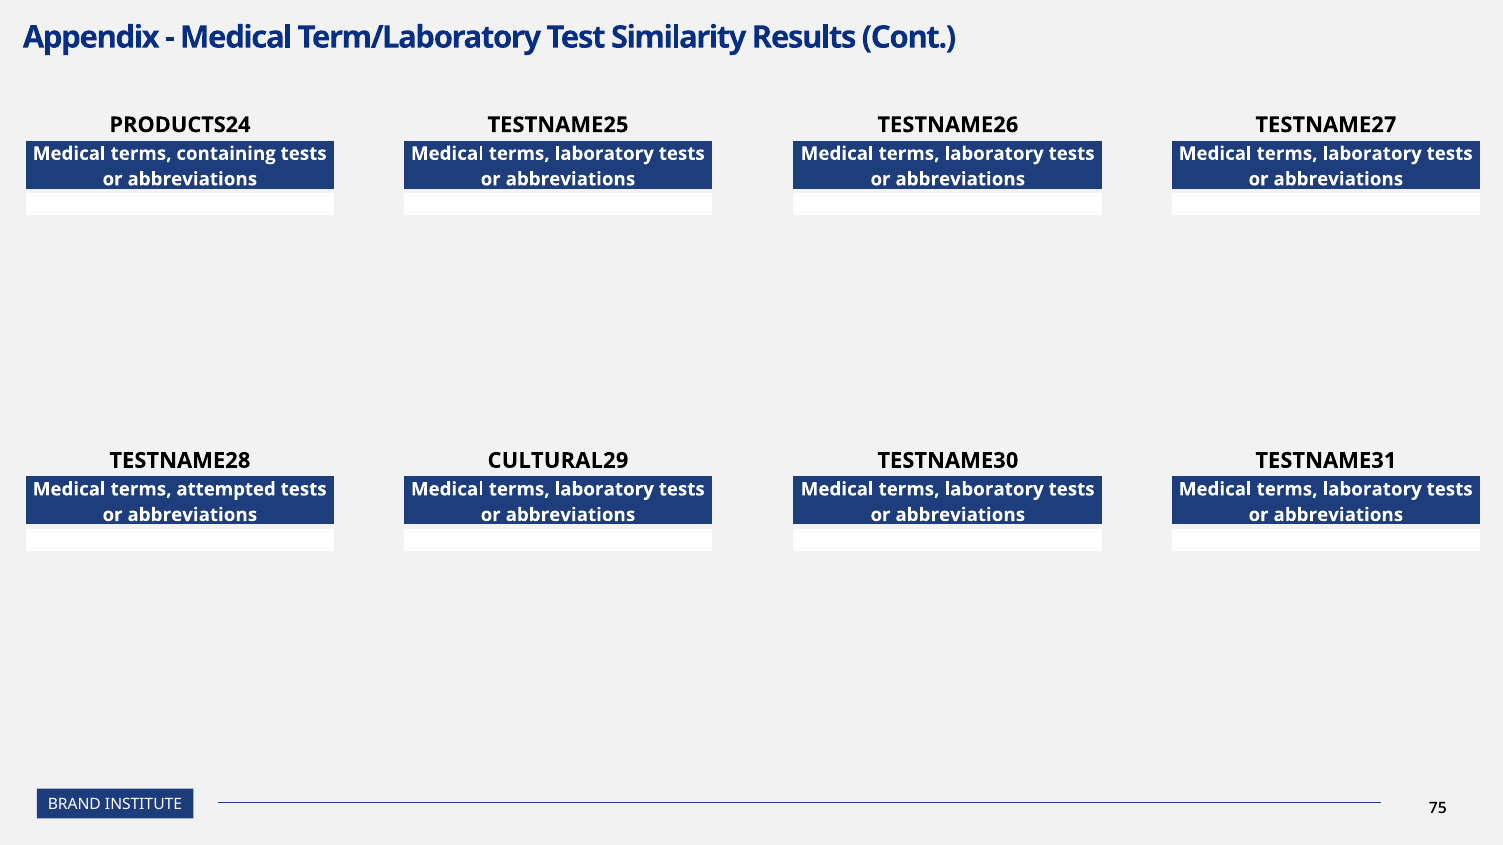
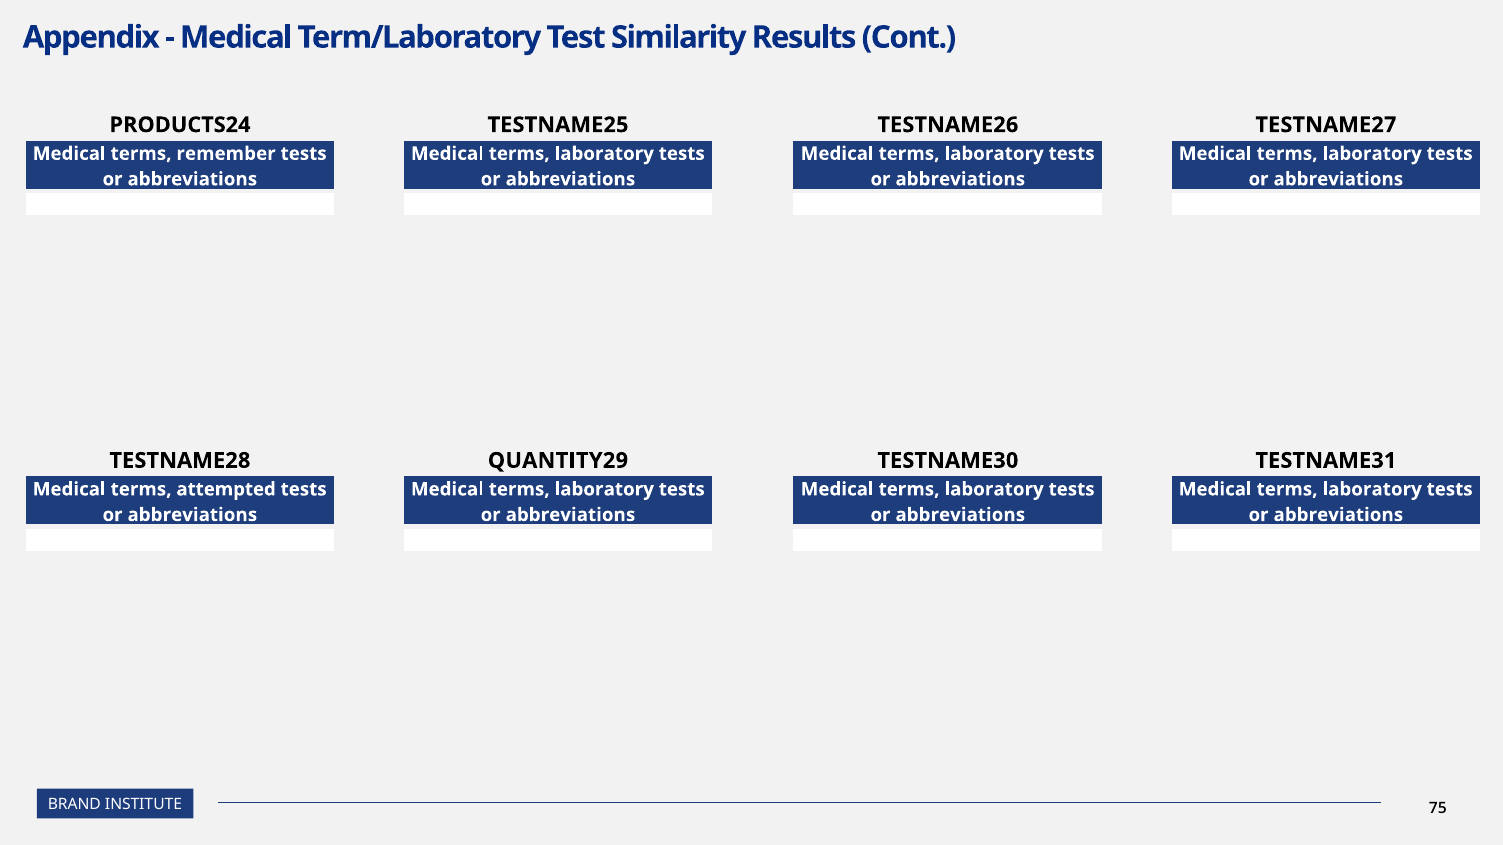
containing: containing -> remember (226, 154)
CULTURAL29: CULTURAL29 -> QUANTITY29 (558, 461)
